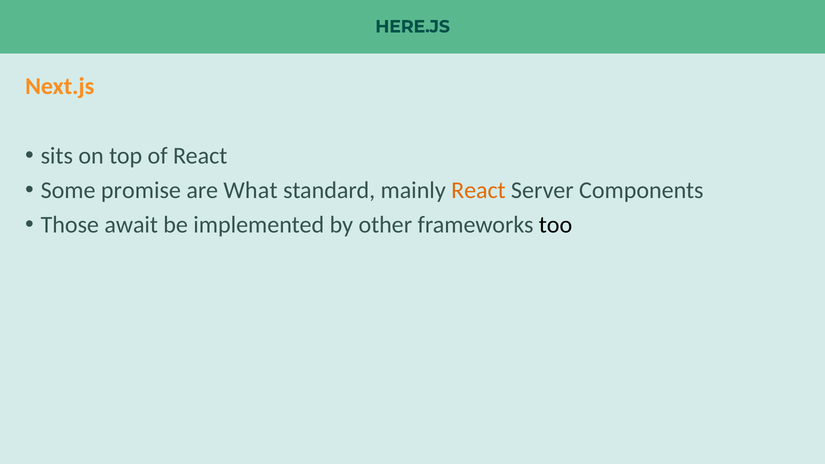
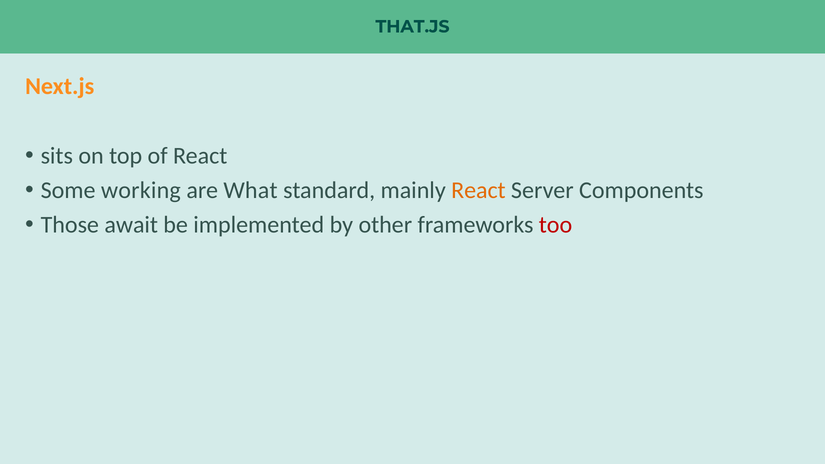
HERE.JS: HERE.JS -> THAT.JS (413, 27)
promise: promise -> working (141, 190)
too colour: black -> red (556, 225)
